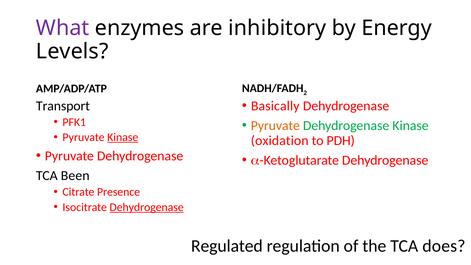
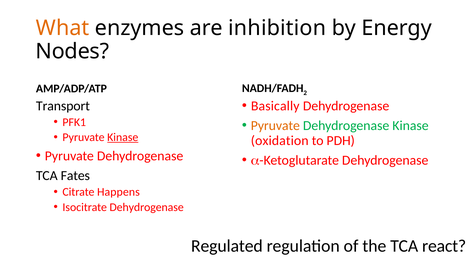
What colour: purple -> orange (63, 28)
inhibitory: inhibitory -> inhibition (277, 28)
Levels: Levels -> Nodes (72, 51)
Been: Been -> Fates (75, 176)
Presence: Presence -> Happens (118, 192)
Dehydrogenase underline: present -> none (147, 207)
does: does -> react (444, 246)
